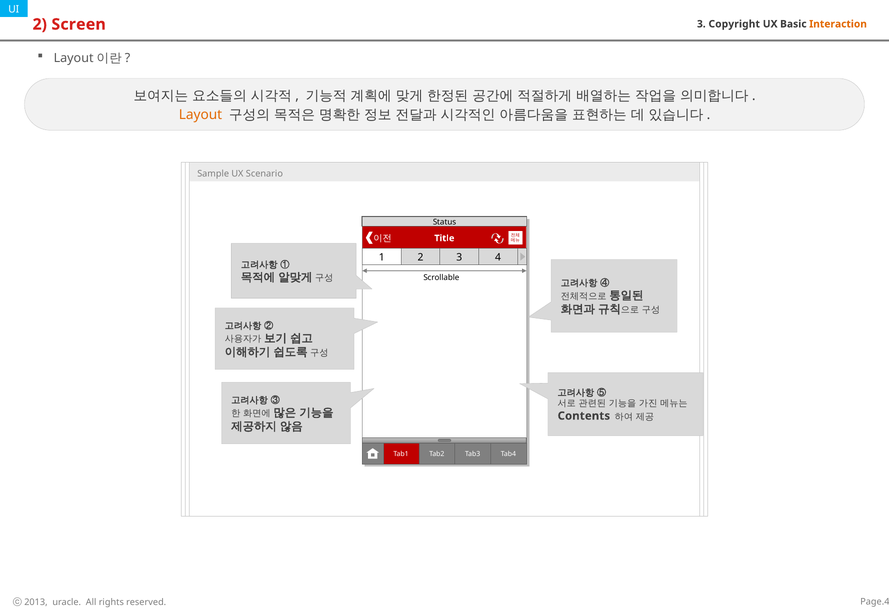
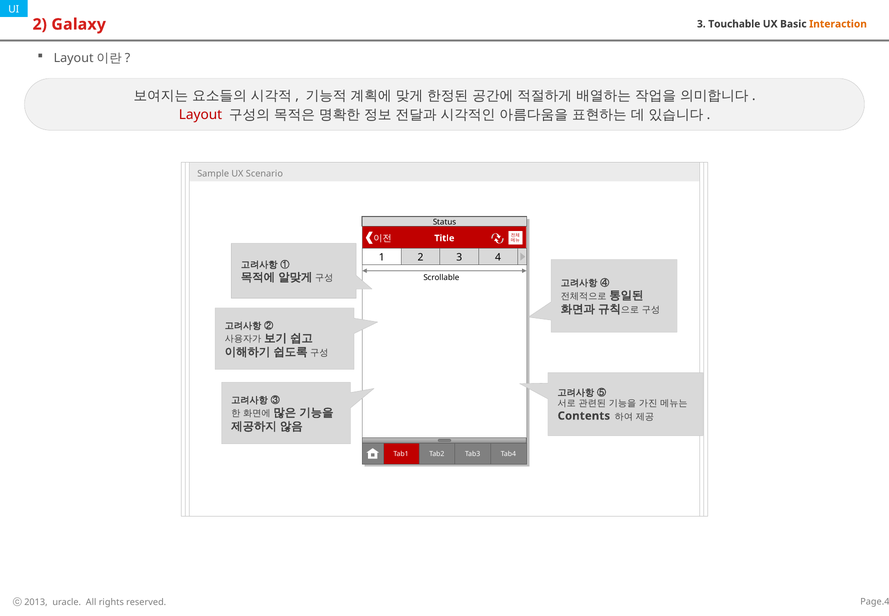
Screen: Screen -> Galaxy (79, 24)
Copyright: Copyright -> Touchable (734, 24)
Layout colour: orange -> red (200, 115)
